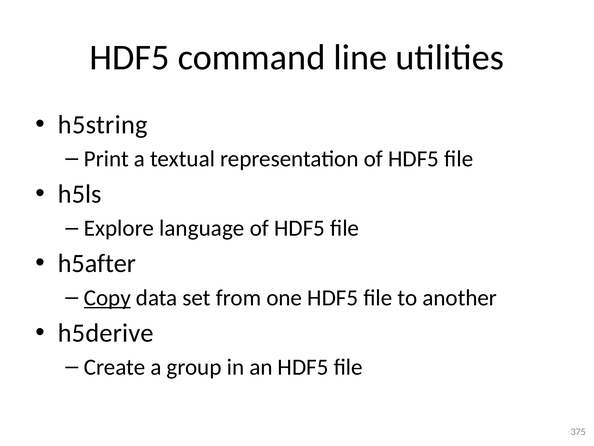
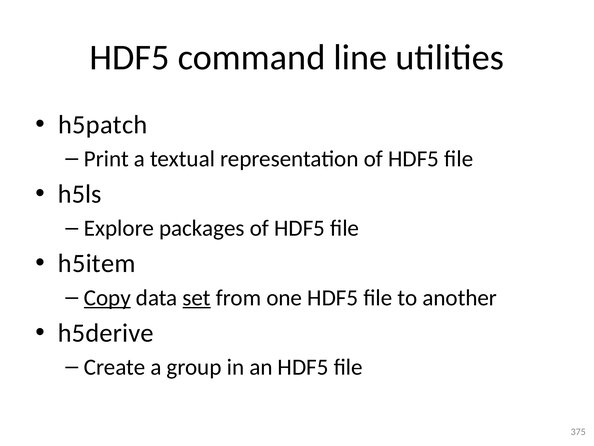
h5string: h5string -> h5patch (103, 125)
language: language -> packages (202, 228)
h5after: h5after -> h5item (97, 263)
set underline: none -> present (197, 297)
